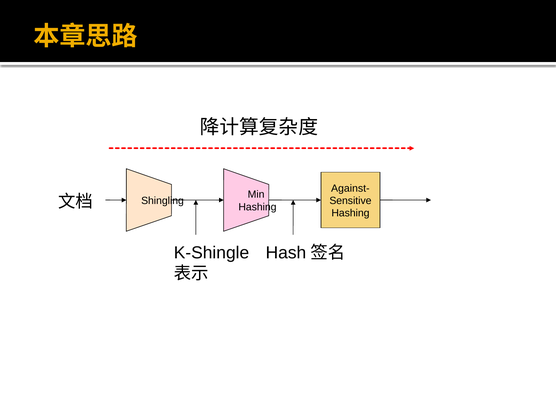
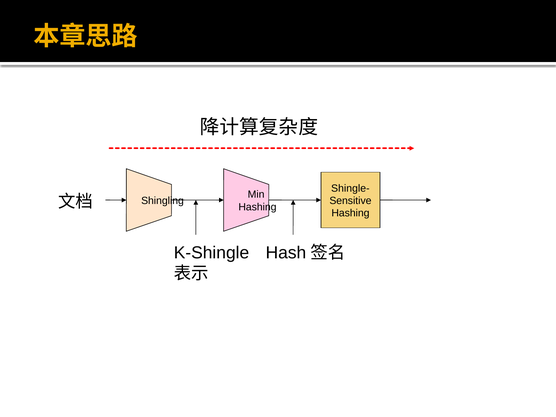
Against-: Against- -> Shingle- (350, 188)
